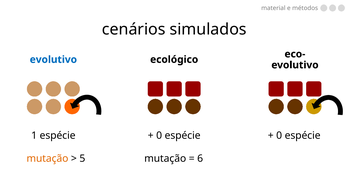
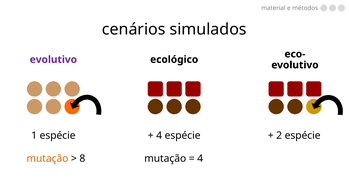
evolutivo colour: blue -> purple (53, 60)
0: 0 -> 4 (159, 136)
0: 0 -> 2 (279, 136)
5: 5 -> 8 (82, 159)
6: 6 -> 4 (200, 159)
